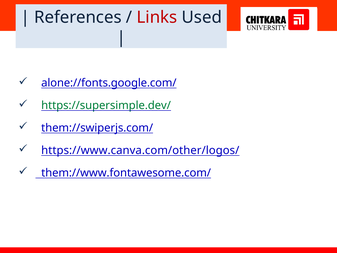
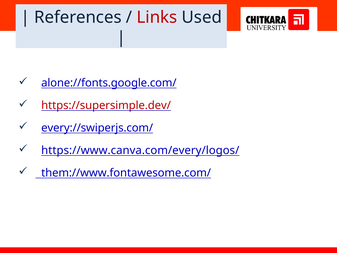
https://supersimple.dev/ colour: green -> red (106, 105)
them://swiperjs.com/: them://swiperjs.com/ -> every://swiperjs.com/ (97, 128)
https://www.canva.com/other/logos/: https://www.canva.com/other/logos/ -> https://www.canva.com/every/logos/ (140, 150)
